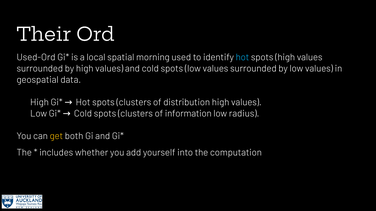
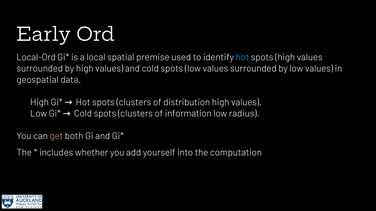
Their: Their -> Early (44, 35)
Used-Ord: Used-Ord -> Local-Ord (36, 57)
morning: morning -> premise (153, 57)
get colour: yellow -> pink (56, 136)
